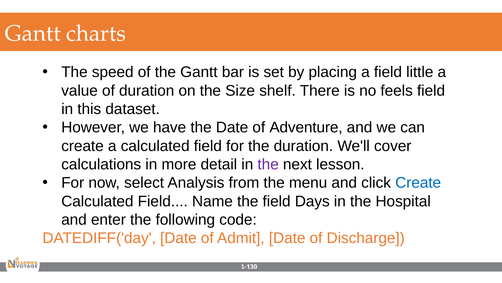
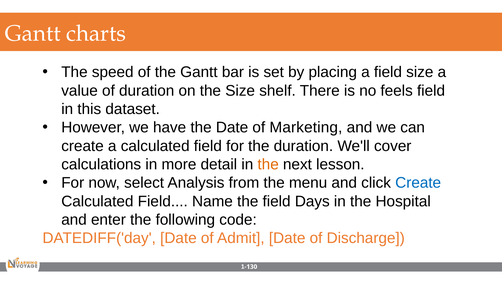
field little: little -> size (420, 72)
Adventure: Adventure -> Marketing (306, 127)
the colour: purple -> orange (268, 164)
